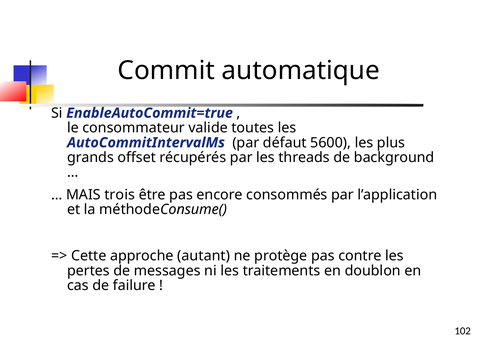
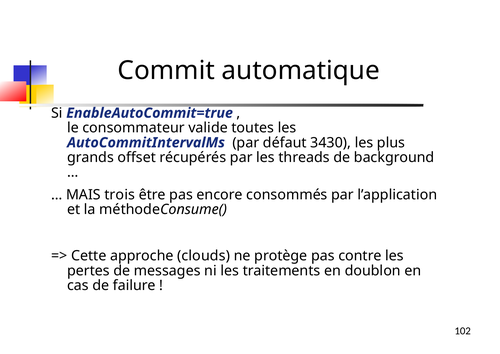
5600: 5600 -> 3430 (331, 142)
autant: autant -> clouds (204, 256)
